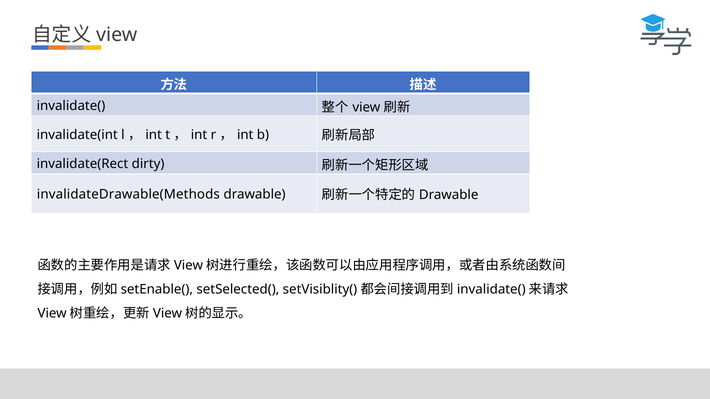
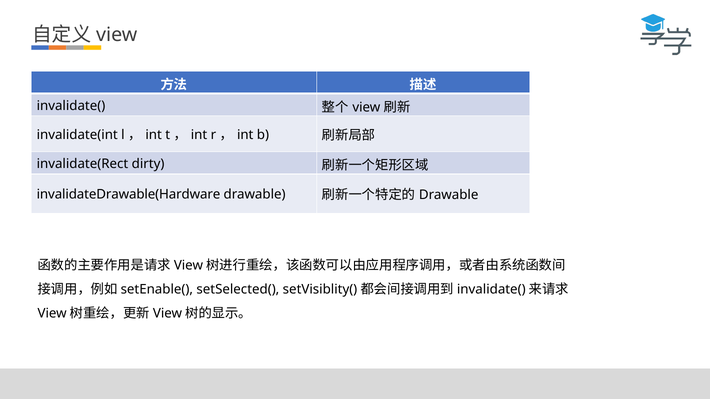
invalidateDrawable(Methods: invalidateDrawable(Methods -> invalidateDrawable(Hardware (128, 195)
